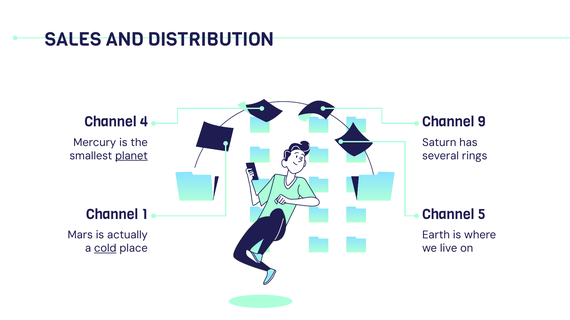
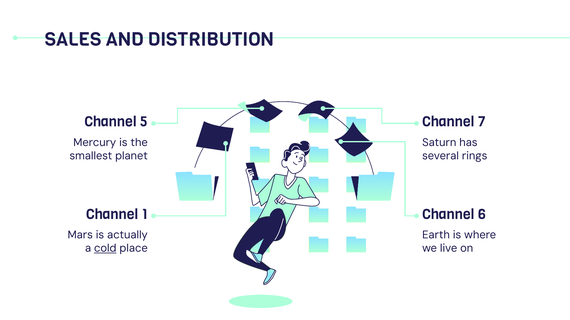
4: 4 -> 5 (144, 122)
9: 9 -> 7 (482, 122)
planet underline: present -> none (131, 156)
5: 5 -> 6 (482, 215)
